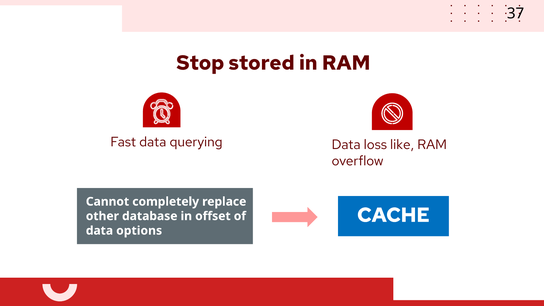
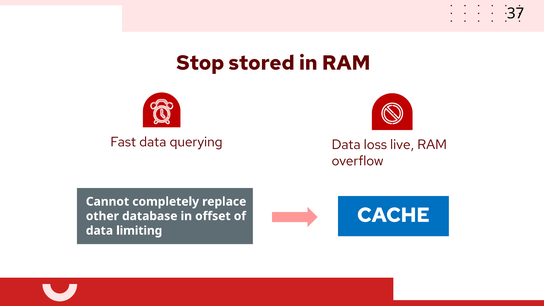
like: like -> live (402, 145)
options: options -> limiting (139, 231)
